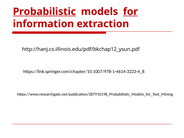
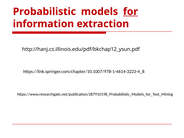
Probabilistic underline: present -> none (44, 12)
